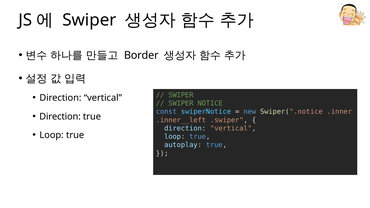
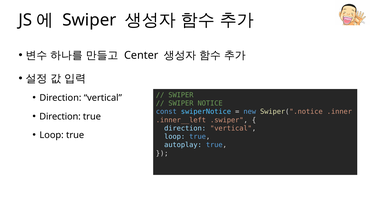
Border: Border -> Center (141, 55)
